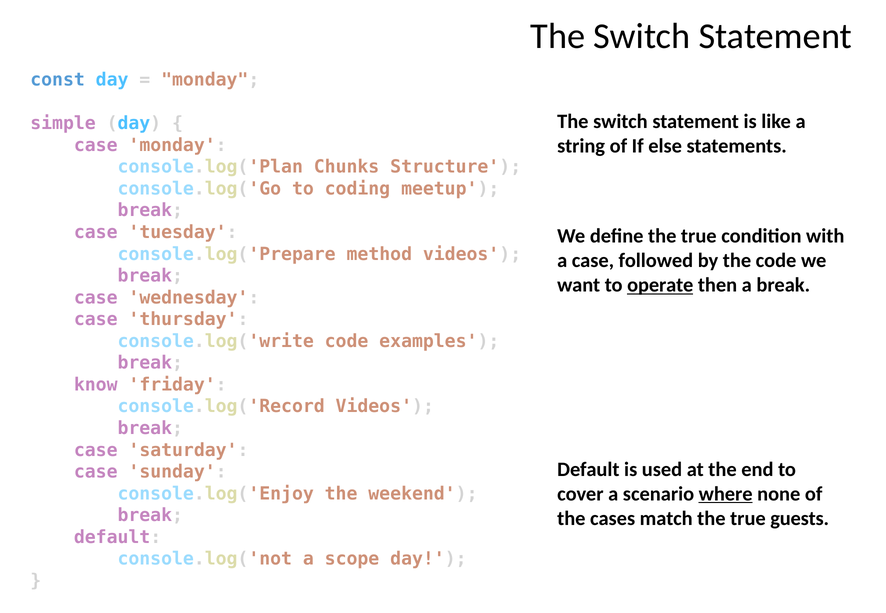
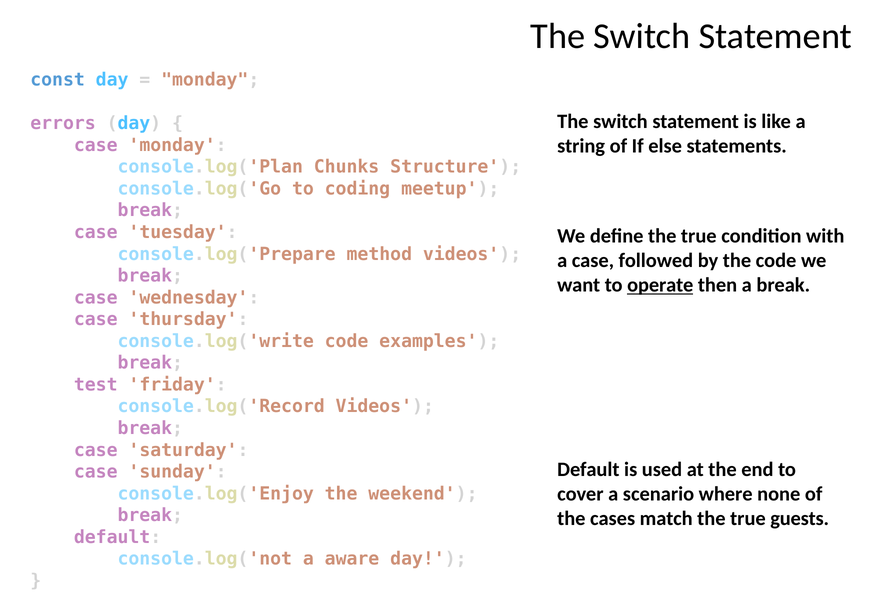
simple: simple -> errors (63, 123)
know: know -> test (96, 385)
where underline: present -> none (726, 494)
scope: scope -> aware (352, 559)
